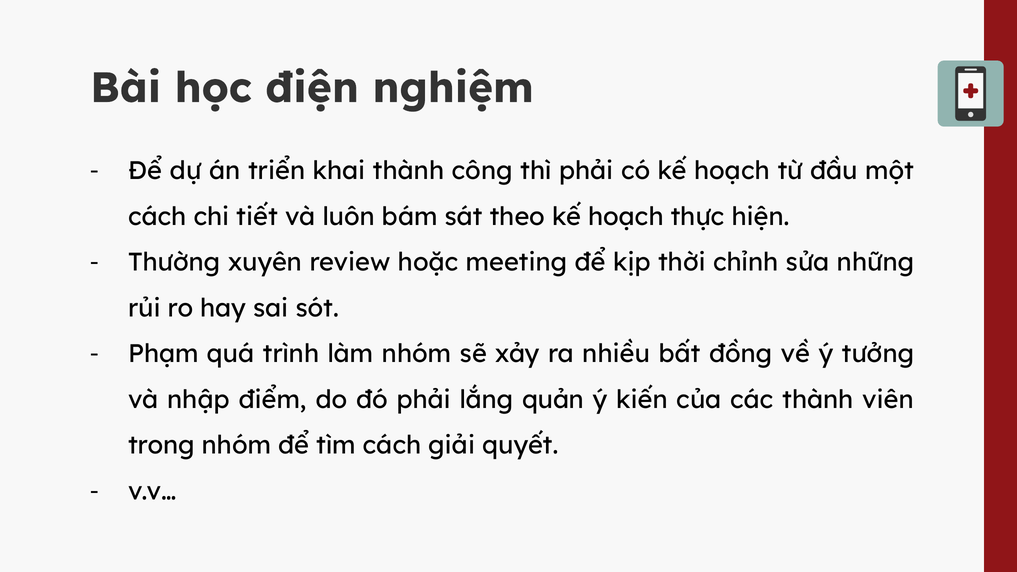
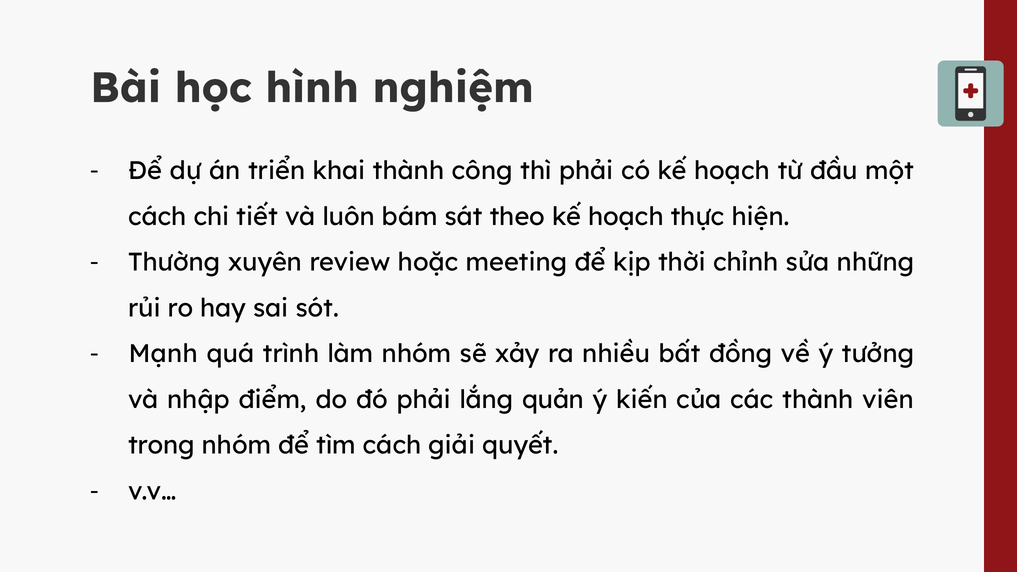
điện: điện -> hình (312, 88)
Phạm: Phạm -> Mạnh (163, 354)
